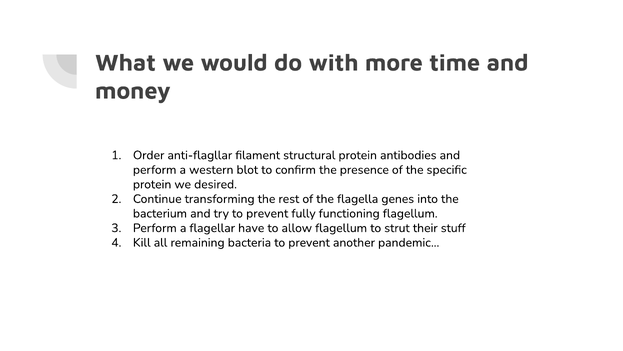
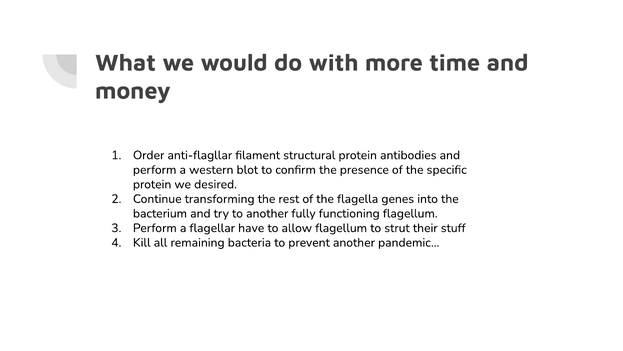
try to prevent: prevent -> another (267, 213)
